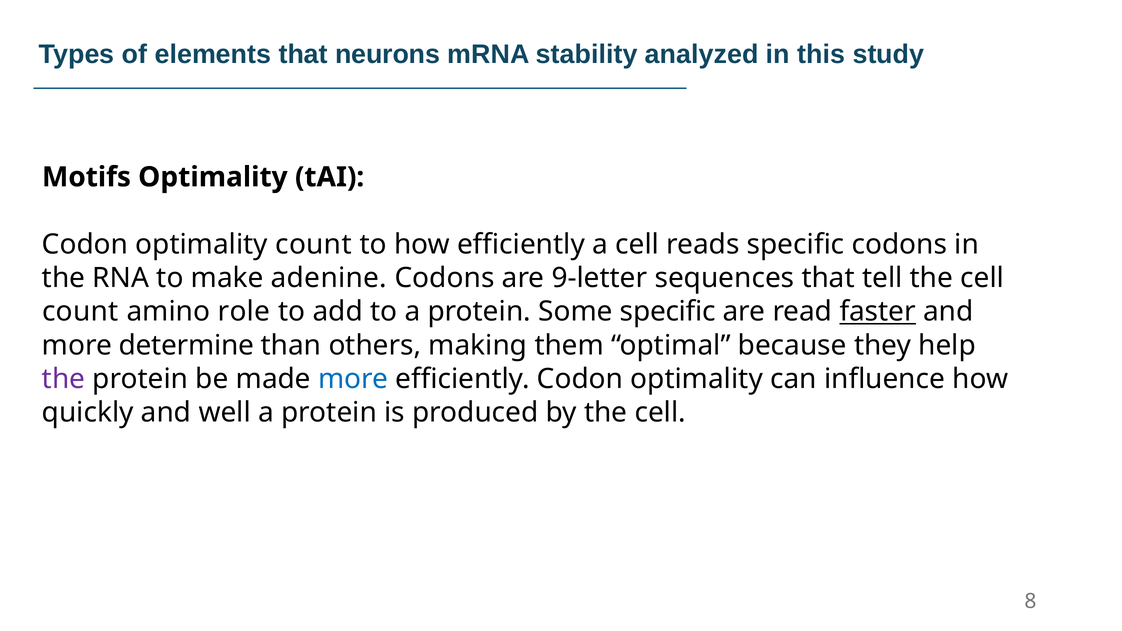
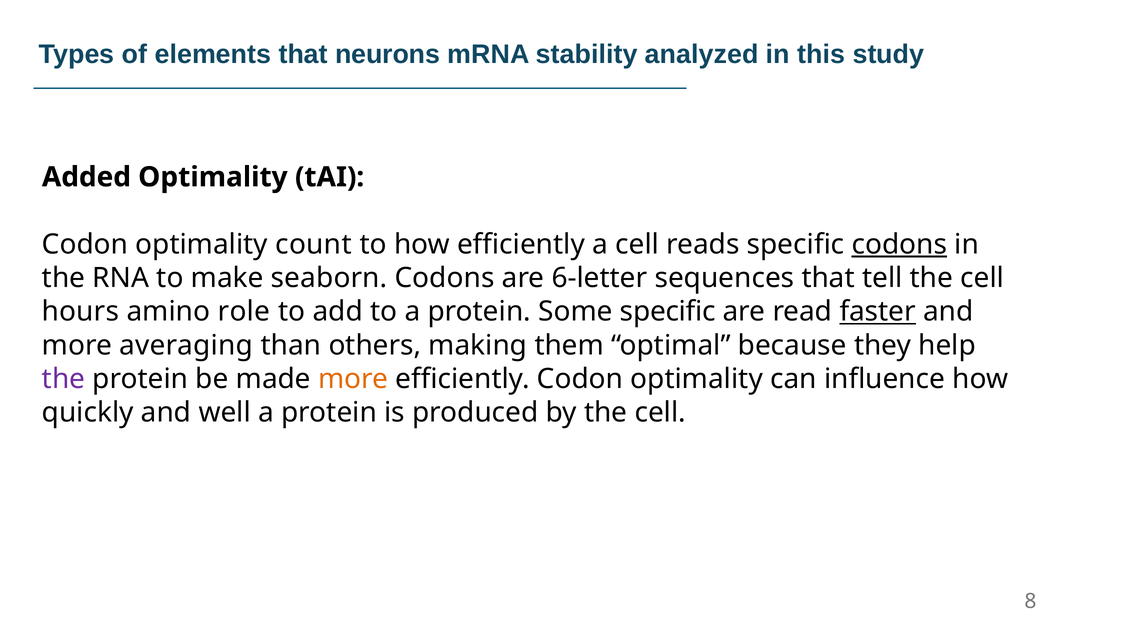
Motifs: Motifs -> Added (86, 177)
codons underline: none -> present (899, 244)
adenine: adenine -> seaborn (329, 278)
9-letter: 9-letter -> 6-letter (599, 278)
count: count -> hours (81, 312)
determine: determine -> averaging (186, 345)
more colour: blue -> orange (353, 379)
